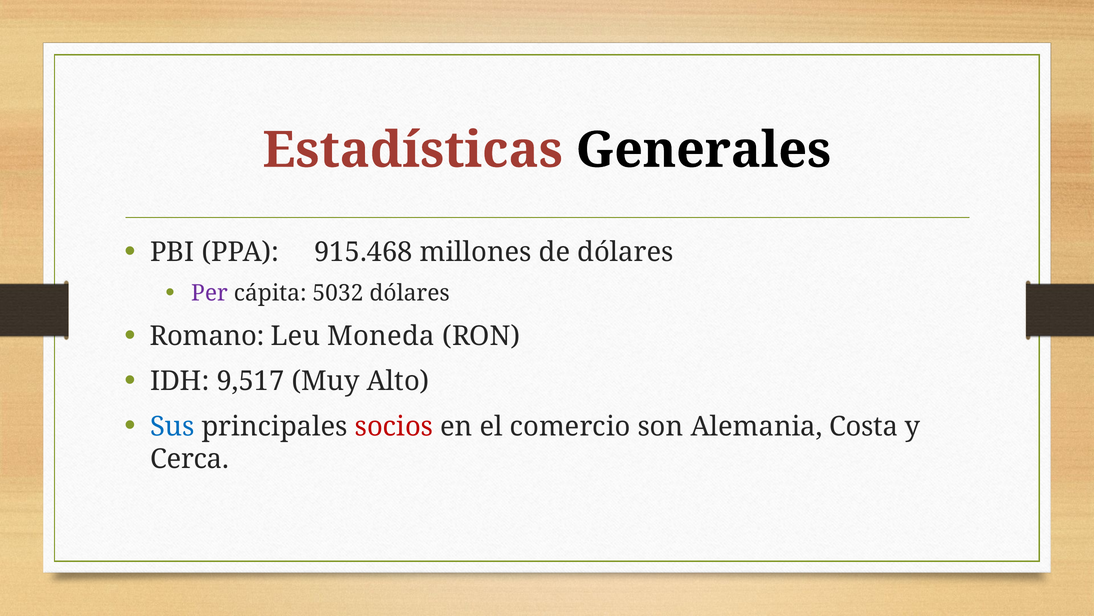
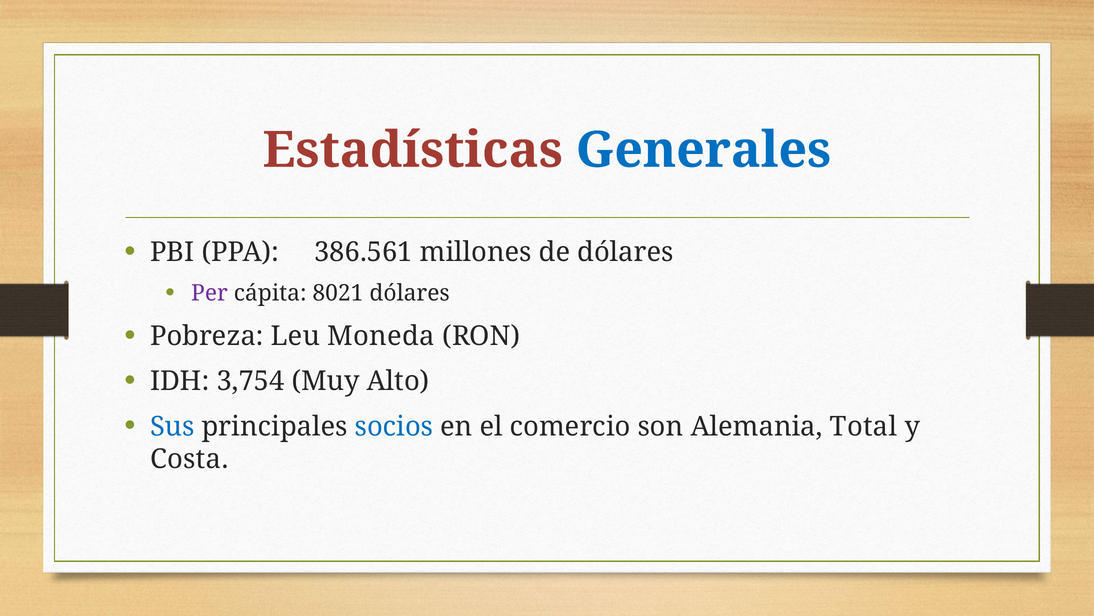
Generales colour: black -> blue (703, 150)
915.468: 915.468 -> 386.561 (363, 252)
5032: 5032 -> 8021 (338, 293)
Romano: Romano -> Pobreza (207, 336)
9,517: 9,517 -> 3,754 (251, 381)
socios colour: red -> blue (394, 426)
Costa: Costa -> Total (864, 426)
Cerca: Cerca -> Costa (189, 459)
